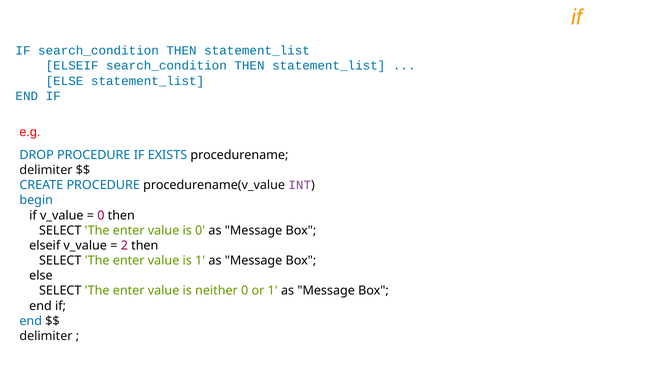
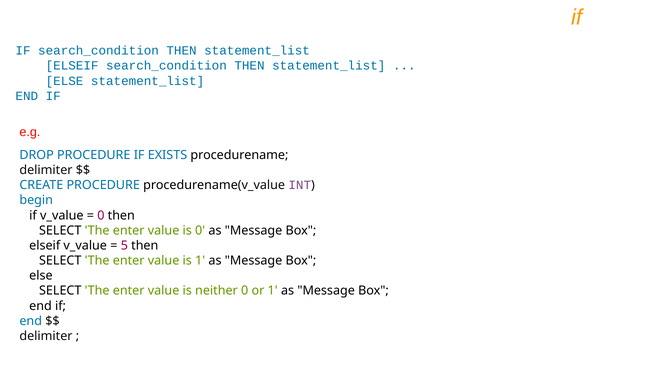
2: 2 -> 5 (124, 246)
